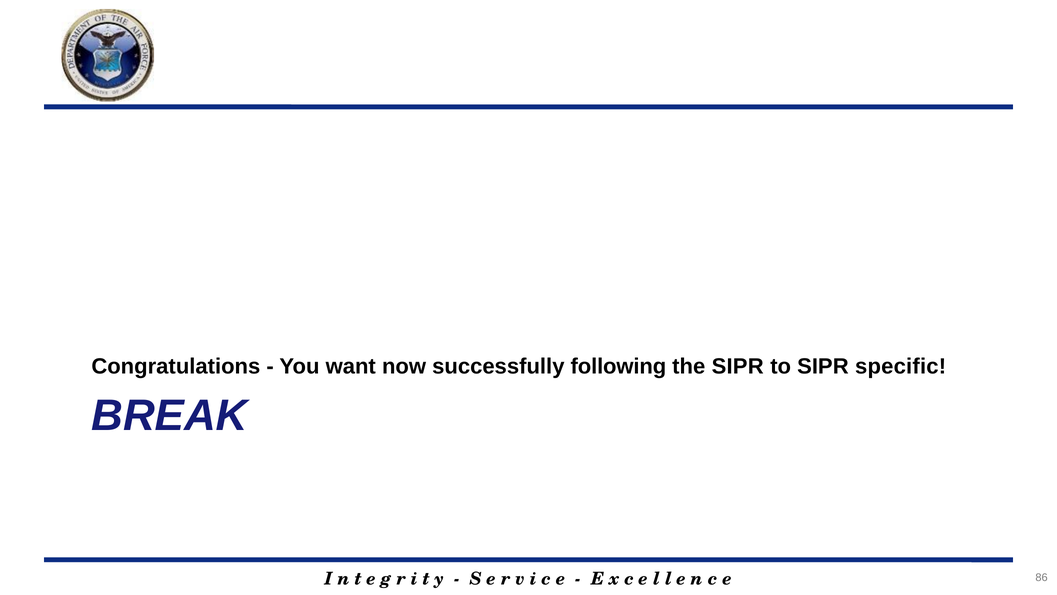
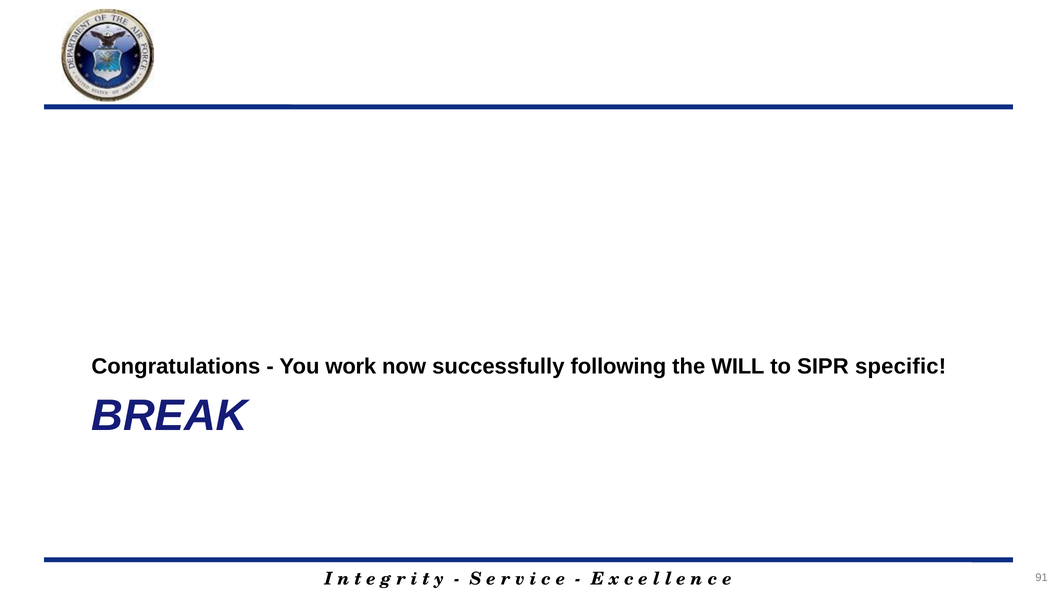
want: want -> work (351, 366)
the SIPR: SIPR -> WILL (738, 366)
86: 86 -> 91 (1042, 577)
